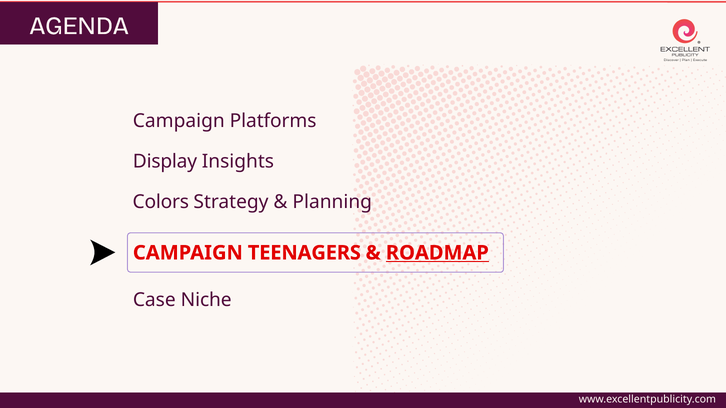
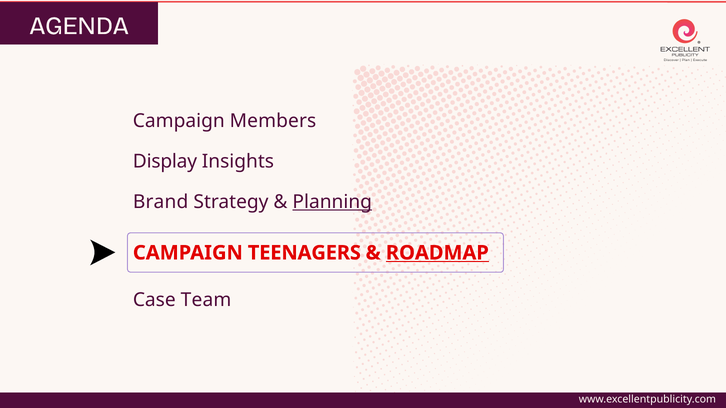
Platforms: Platforms -> Members (273, 121)
Colors: Colors -> Brand (161, 202)
Planning underline: none -> present (332, 202)
Niche: Niche -> Team (206, 300)
